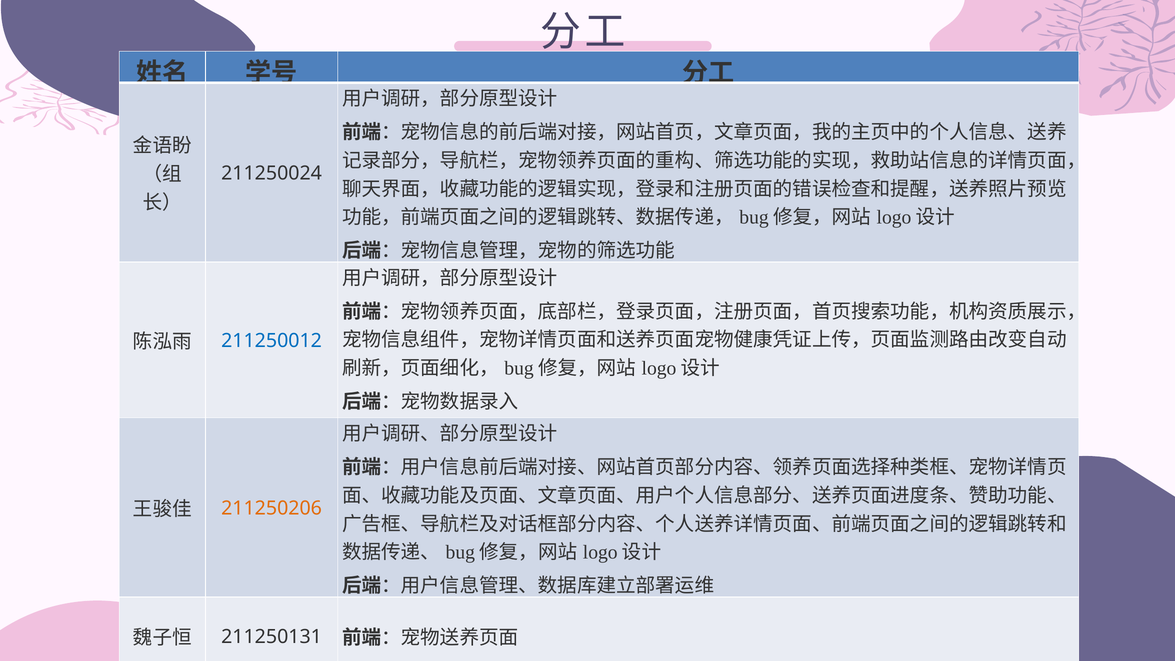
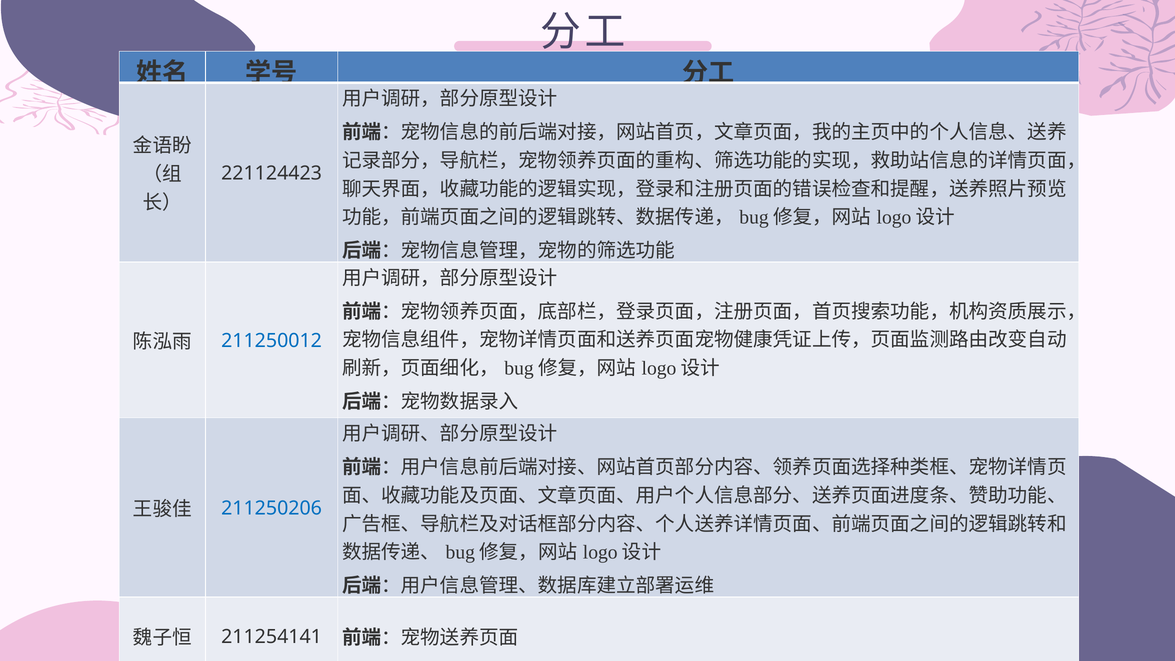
211250024: 211250024 -> 221124423 (272, 173)
211250206 colour: orange -> blue (272, 508)
211250131: 211250131 -> 211254141 (272, 637)
